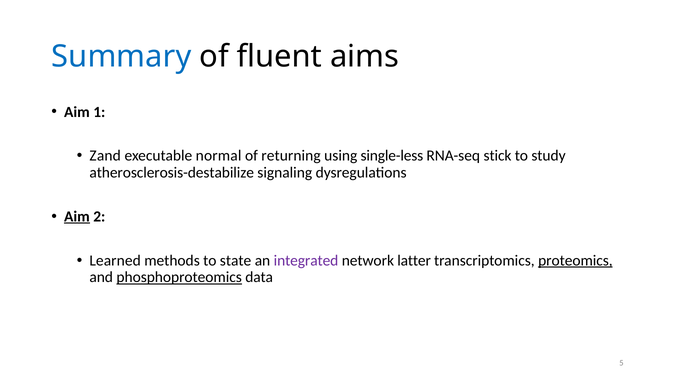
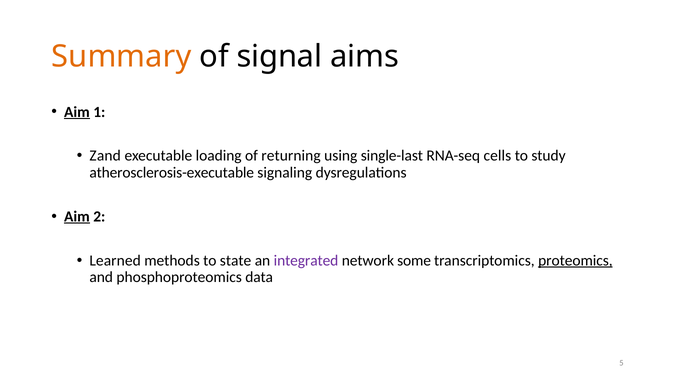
Summary colour: blue -> orange (121, 57)
fluent: fluent -> signal (279, 57)
Aim underline: none -> present (77, 112)
normal: normal -> loading (219, 156)
single-less: single-less -> single-last (392, 156)
stick: stick -> cells (497, 156)
atherosclerosis-destabilize: atherosclerosis-destabilize -> atherosclerosis-executable (172, 172)
latter: latter -> some (414, 260)
phosphoproteomics underline: present -> none (179, 277)
